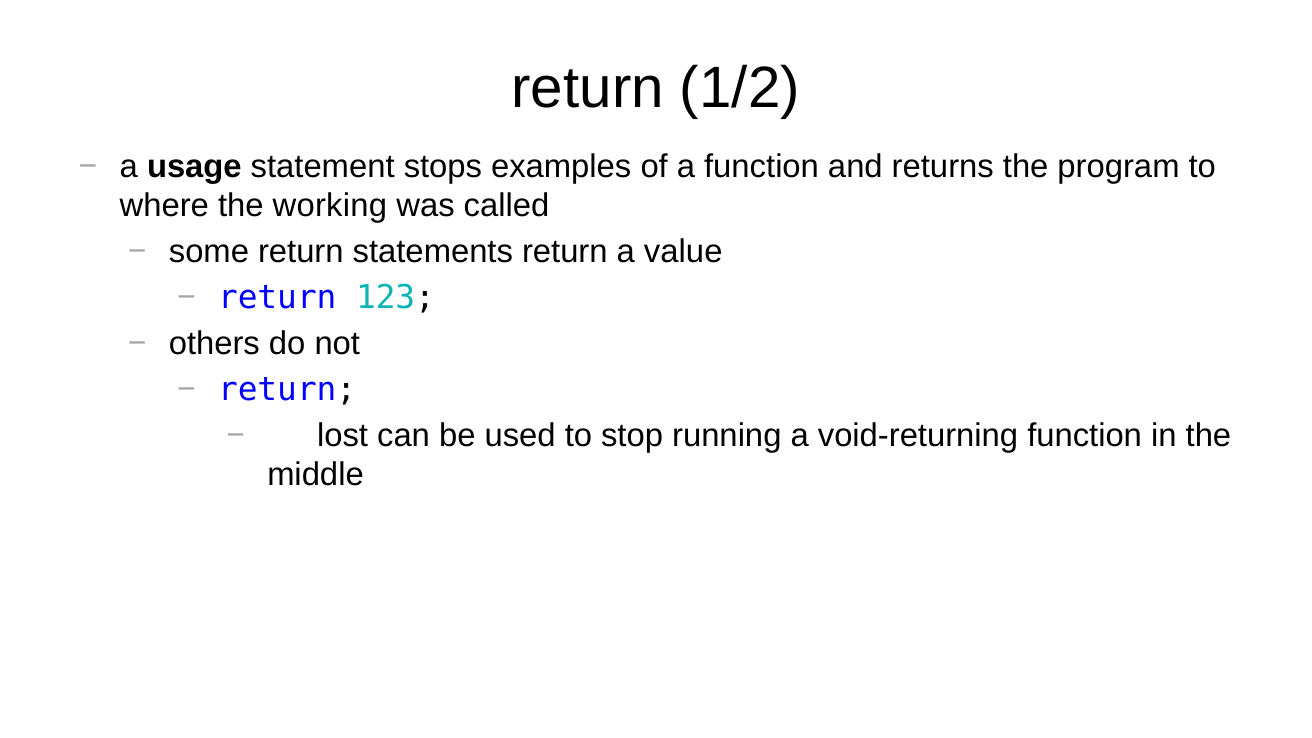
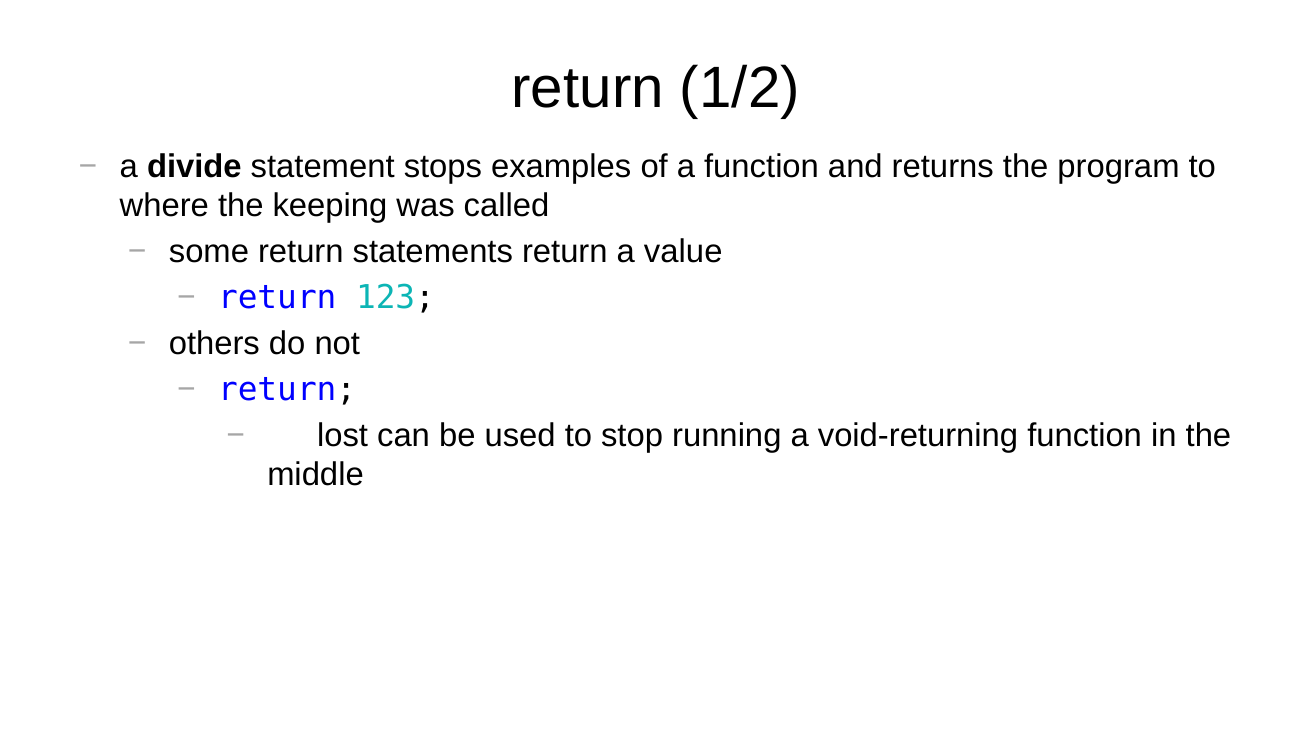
usage: usage -> divide (194, 167)
working: working -> keeping (330, 206)
